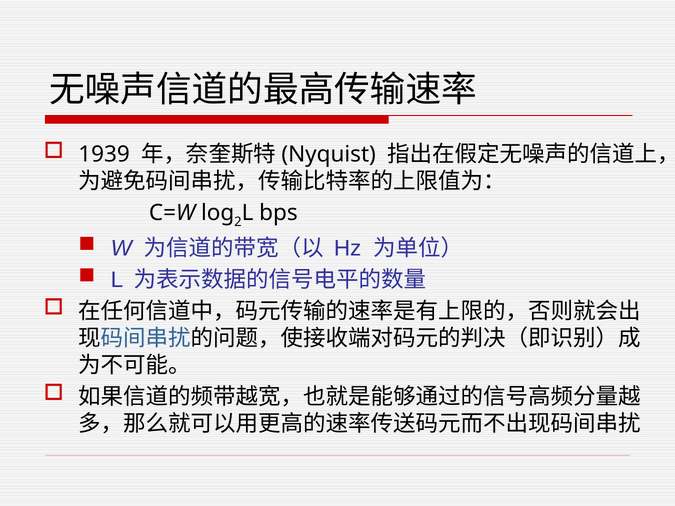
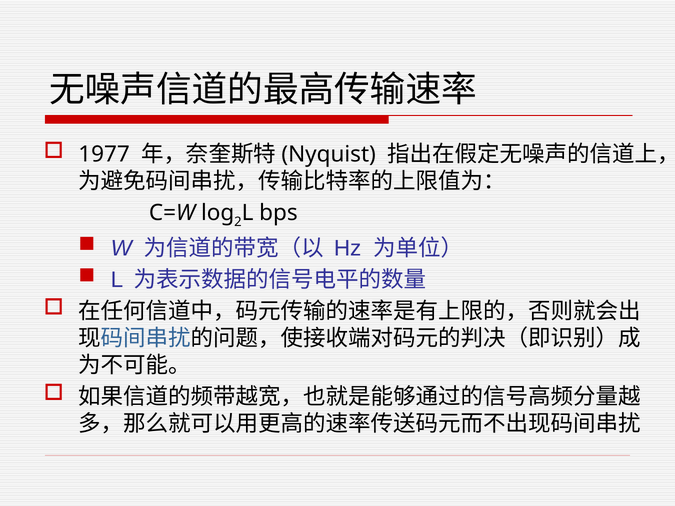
1939: 1939 -> 1977 (104, 155)
